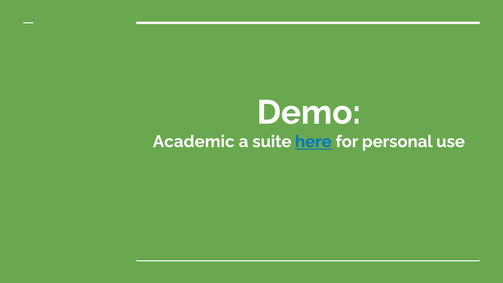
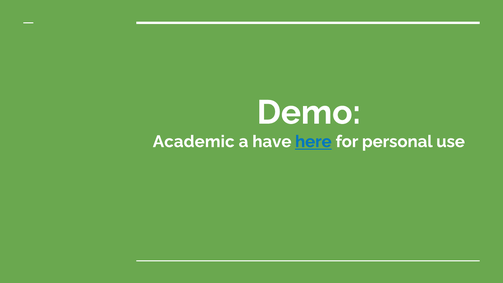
suite: suite -> have (272, 142)
